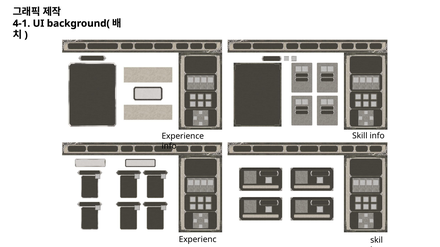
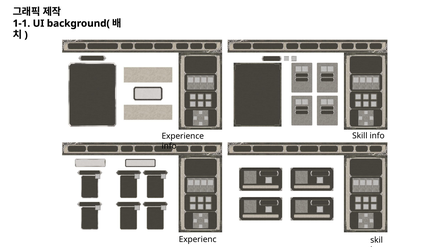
4-1: 4-1 -> 1-1 (21, 23)
